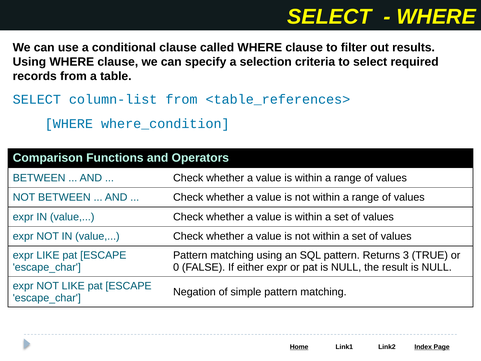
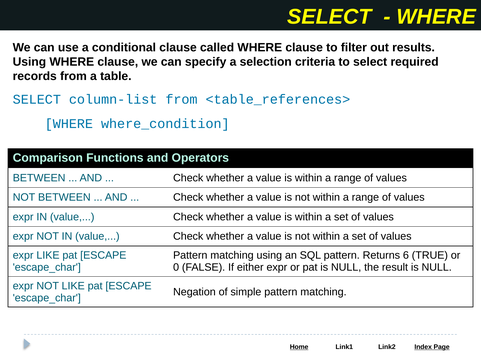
3: 3 -> 6 (406, 255)
